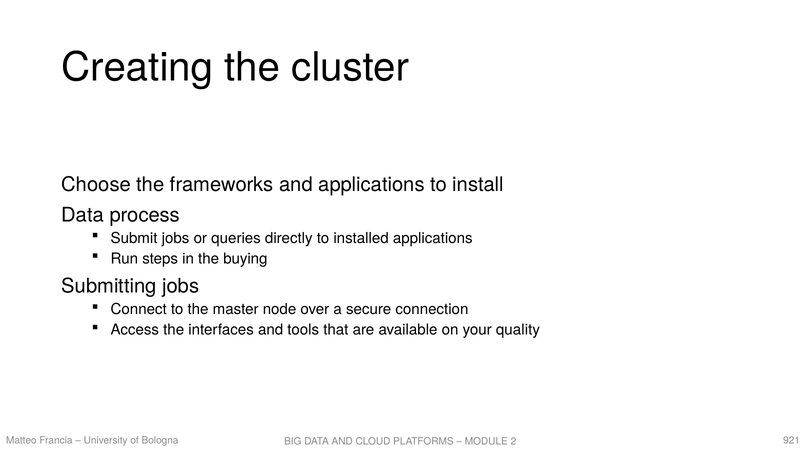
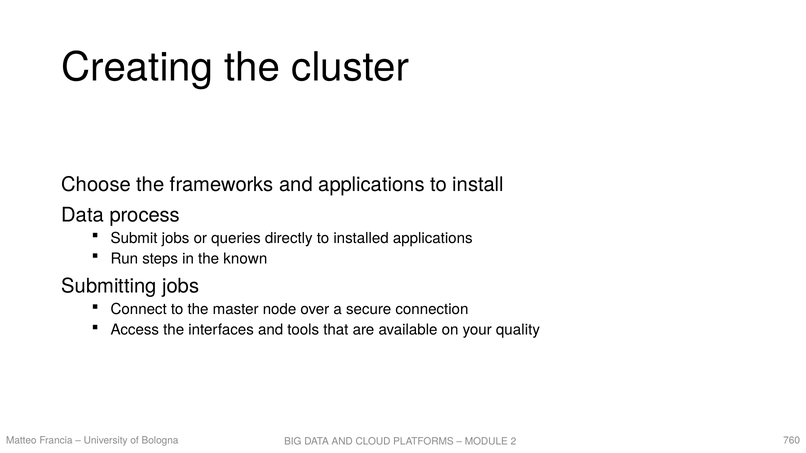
buying: buying -> known (245, 259)
921: 921 -> 760 (792, 441)
